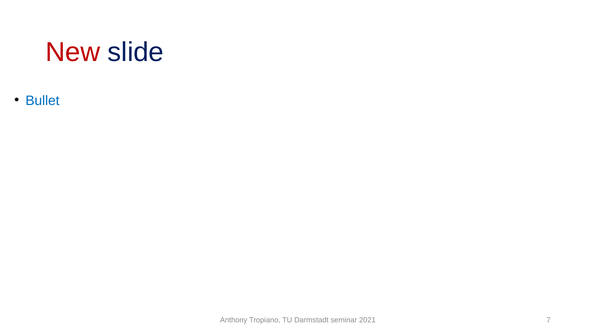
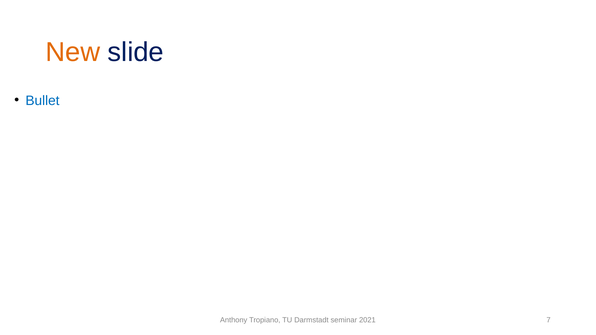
New colour: red -> orange (73, 52)
